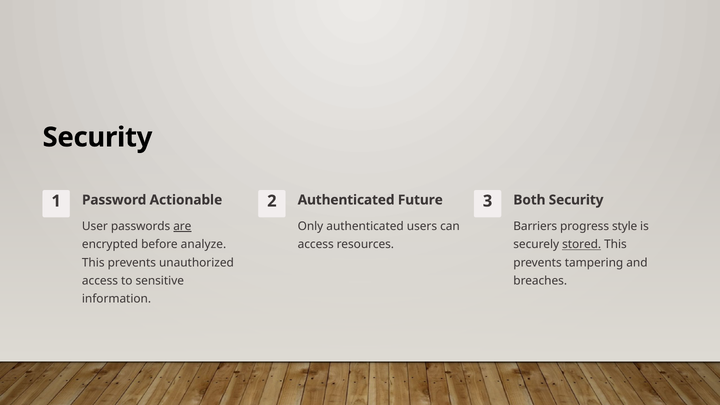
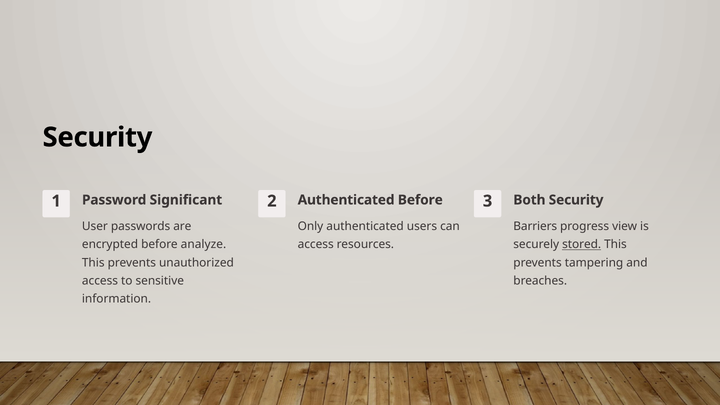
Actionable: Actionable -> Significant (186, 200)
Authenticated Future: Future -> Before (420, 200)
are underline: present -> none (182, 226)
style: style -> view (625, 226)
